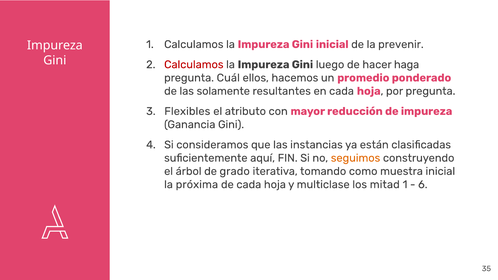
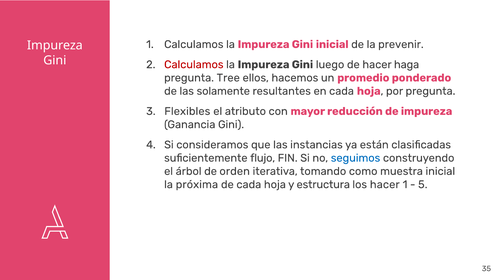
Cuál: Cuál -> Tree (228, 78)
aquí: aquí -> flujo (263, 158)
seguimos colour: orange -> blue (356, 158)
grado: grado -> orden (235, 171)
multiclase: multiclase -> estructura (323, 185)
los mitad: mitad -> hacer (385, 185)
6: 6 -> 5 (423, 185)
